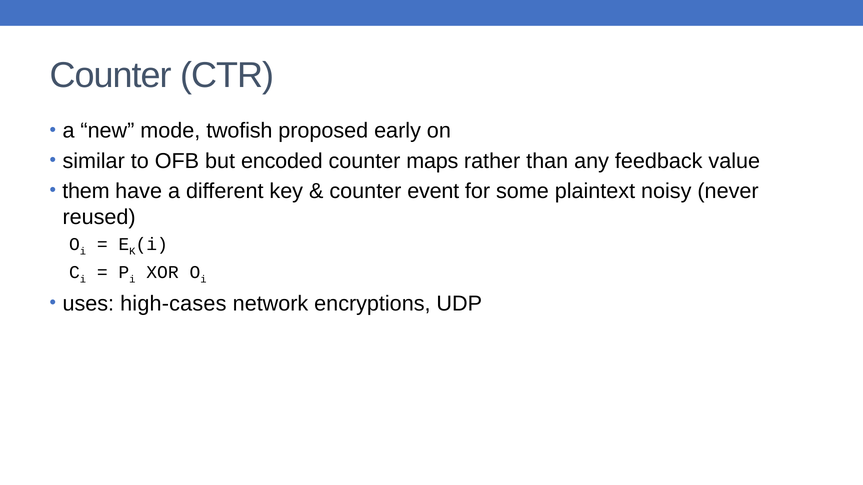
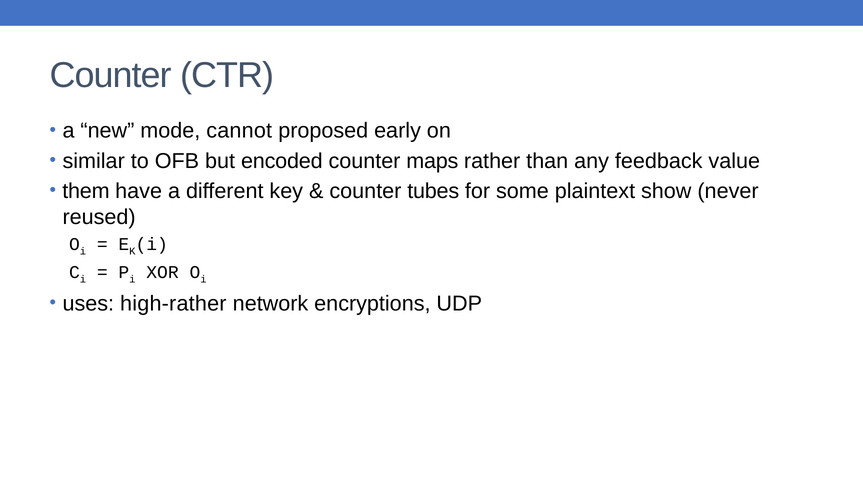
twofish: twofish -> cannot (239, 131)
event: event -> tubes (433, 191)
noisy: noisy -> show (666, 191)
high-cases: high-cases -> high-rather (173, 304)
